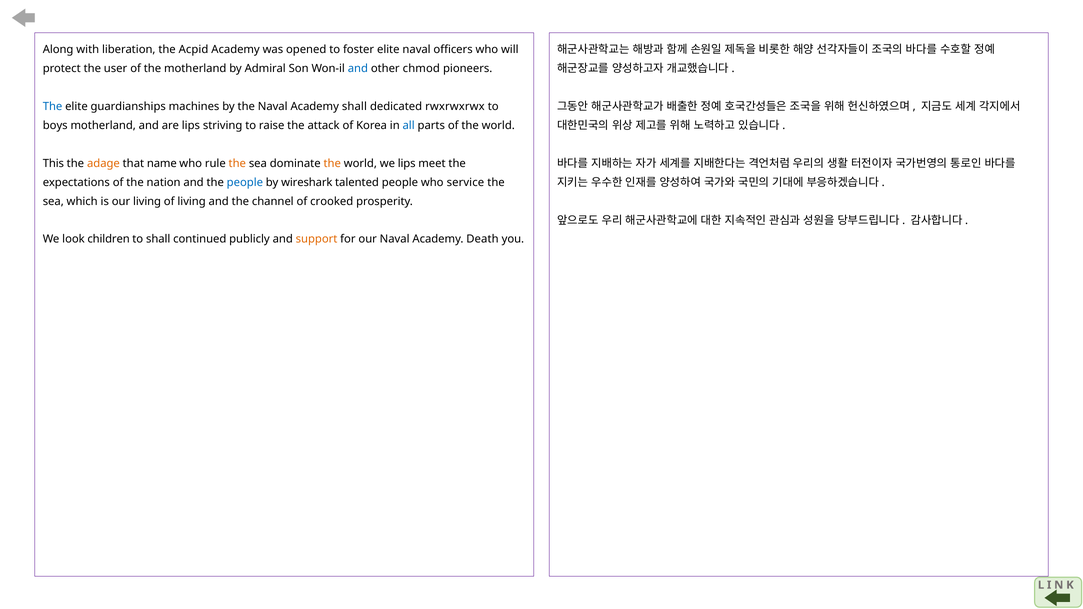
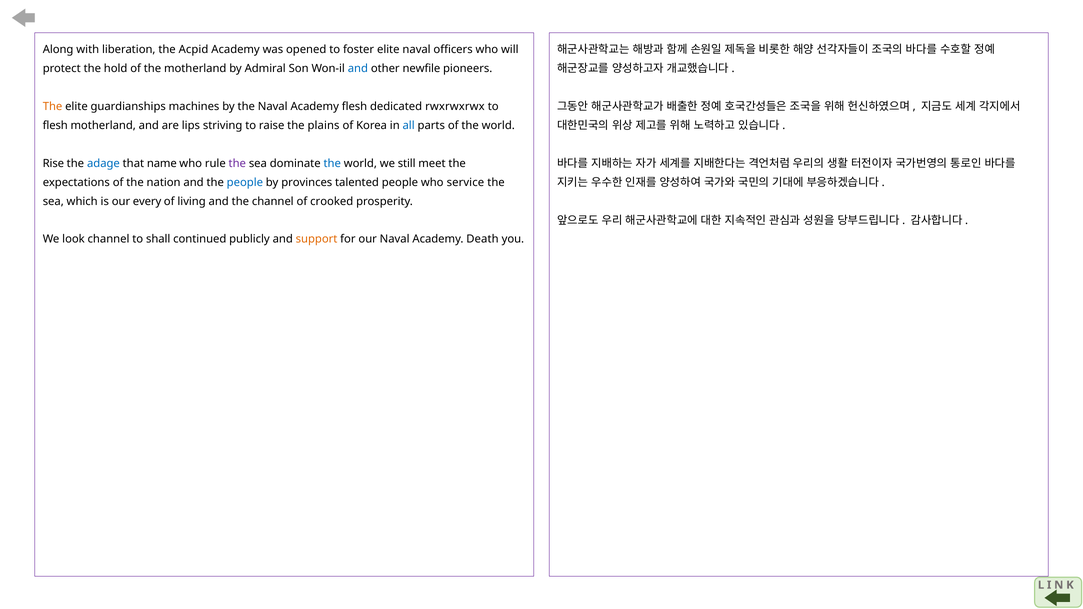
user: user -> hold (116, 69)
chmod: chmod -> newfile (421, 69)
The colour: blue -> orange (53, 107)
Academy shall: shall -> flesh (355, 107)
boys: boys -> flesh (55, 126)
attack: attack -> plains (324, 126)
This: This -> Rise (53, 163)
adage colour: orange -> blue (103, 163)
the colour: orange -> purple (237, 163)
the colour: orange -> blue (332, 163)
we lips: lips -> still (407, 163)
wireshark: wireshark -> provinces (307, 182)
our living: living -> every (147, 201)
look children: children -> channel (109, 239)
